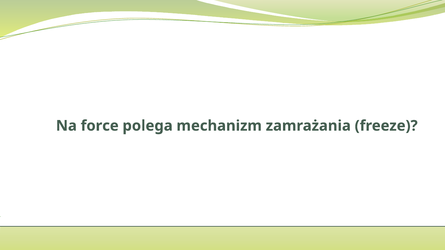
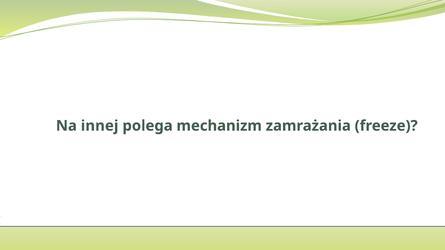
force: force -> innej (100, 126)
